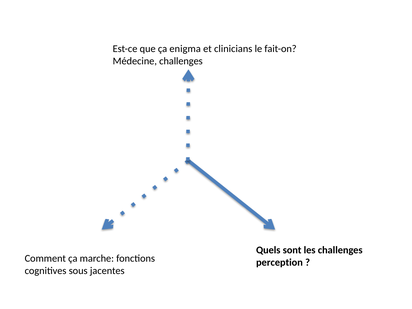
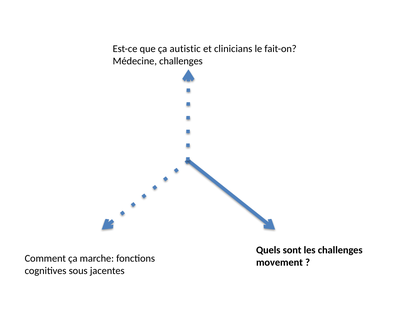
enigma: enigma -> autistic (185, 49)
perception: perception -> movement (279, 263)
